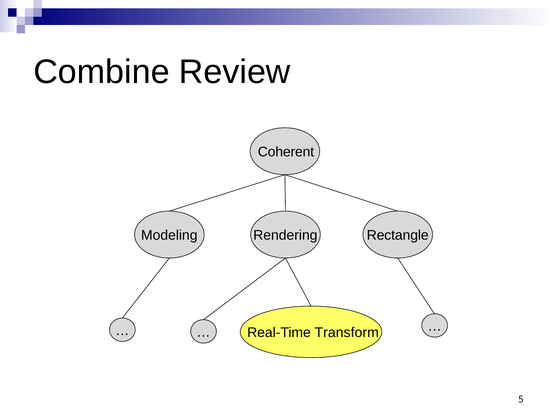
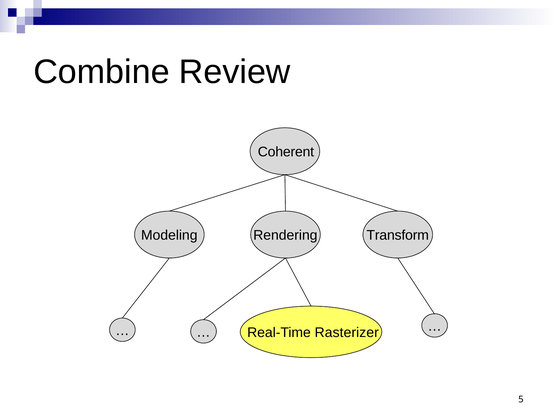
Rectangle: Rectangle -> Transform (398, 235)
Transform: Transform -> Rasterizer (347, 332)
